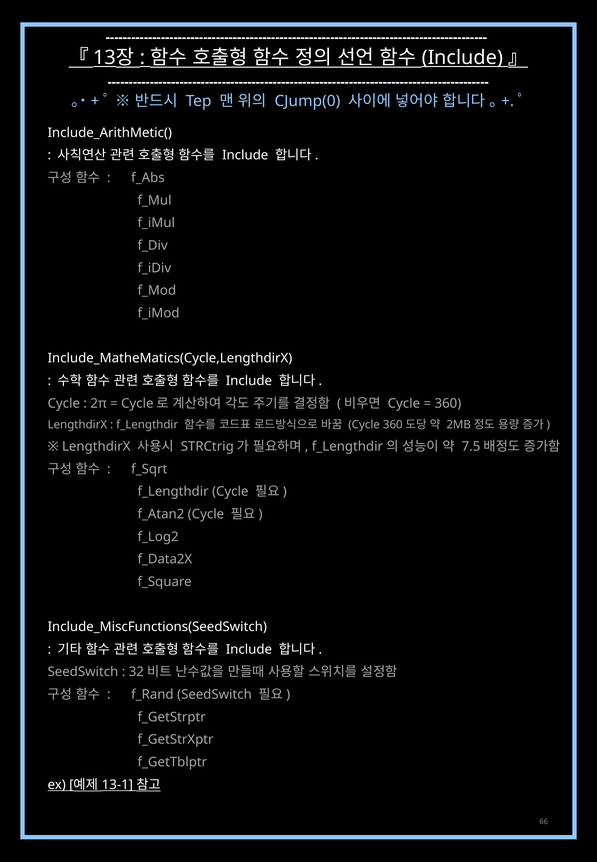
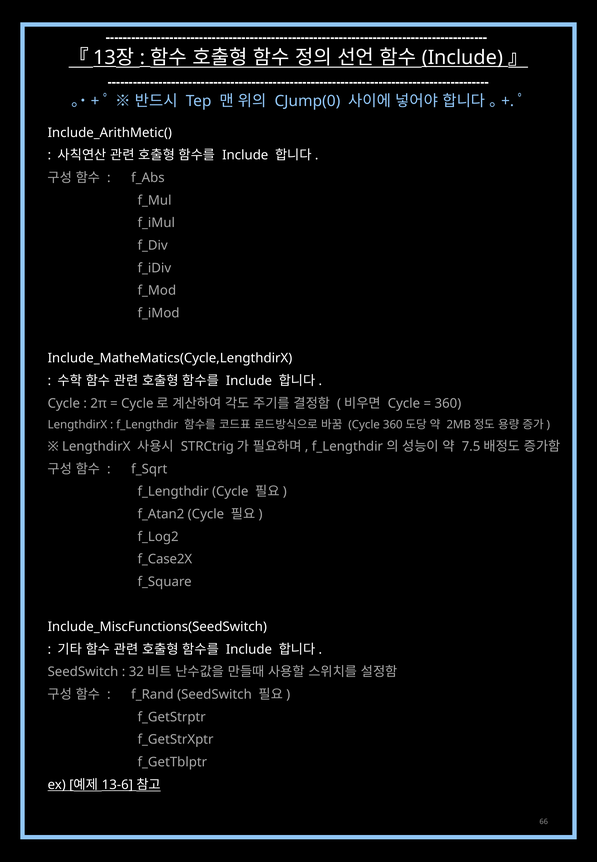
f_Data2X: f_Data2X -> f_Case2X (165, 559)
13-1: 13-1 -> 13-6 (117, 785)
